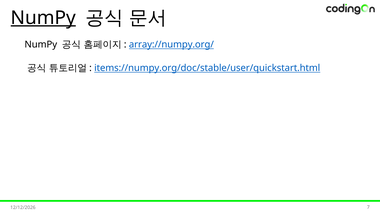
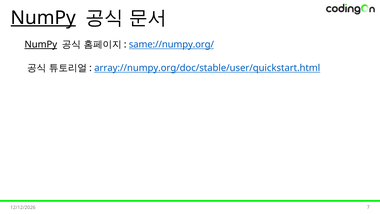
NumPy underline: none -> present (41, 44)
array://numpy.org/: array://numpy.org/ -> same://numpy.org/ (171, 44)
items://numpy.org/doc/stable/user/quickstart.html: items://numpy.org/doc/stable/user/quickstart.html -> array://numpy.org/doc/stable/user/quickstart.html (207, 68)
